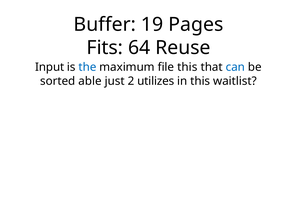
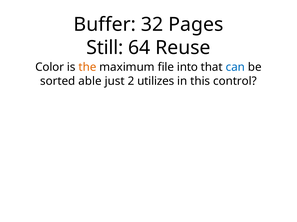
19: 19 -> 32 (152, 24)
Fits: Fits -> Still (105, 48)
Input: Input -> Color (50, 67)
the colour: blue -> orange (87, 67)
file this: this -> into (187, 67)
waitlist: waitlist -> control (235, 81)
